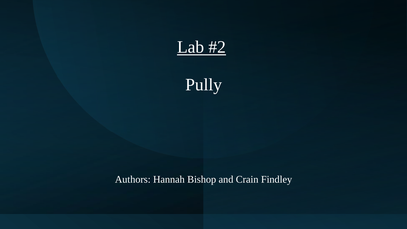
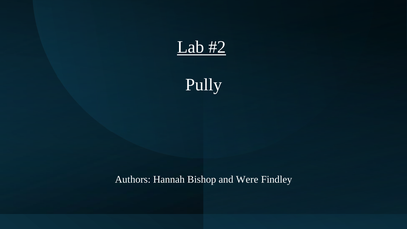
Crain: Crain -> Were (247, 180)
